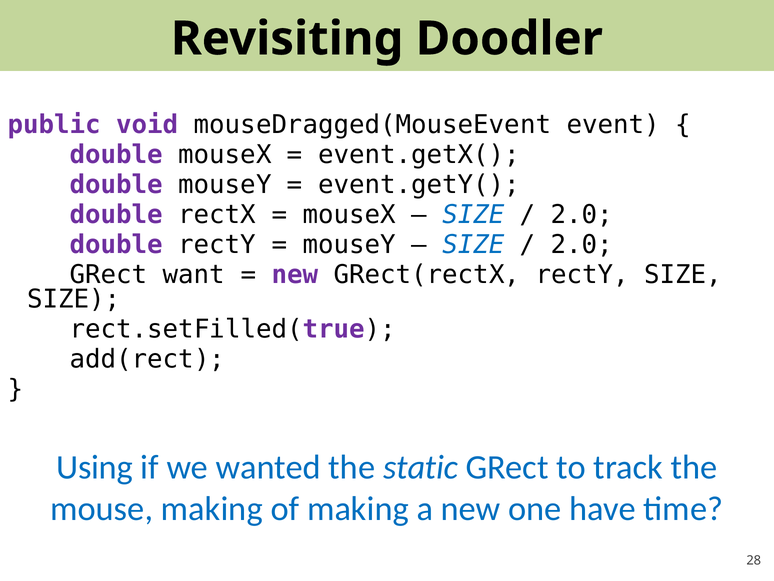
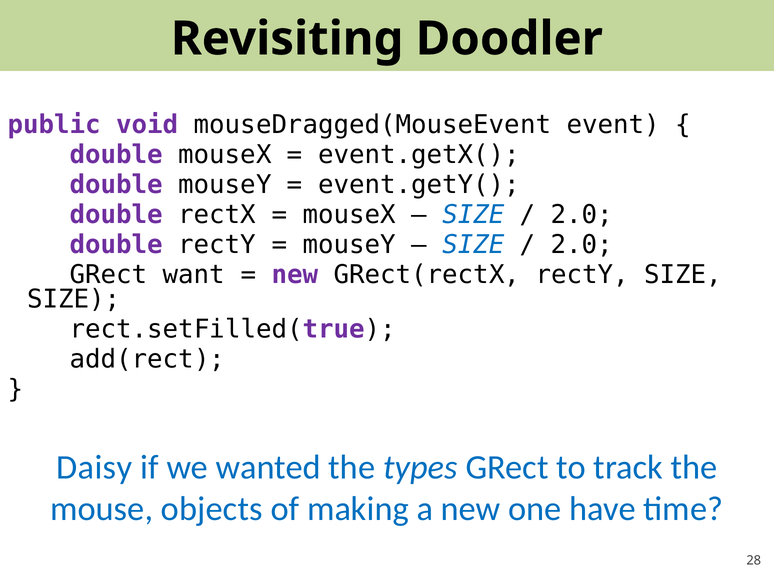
Using: Using -> Daisy (94, 467)
static: static -> types (420, 467)
mouse making: making -> objects (212, 508)
